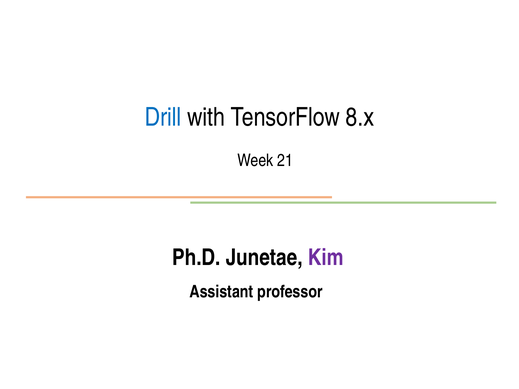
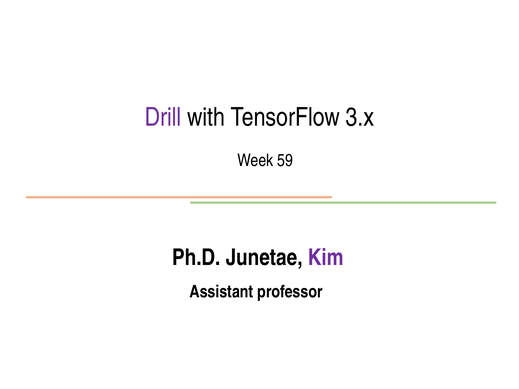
Drill colour: blue -> purple (163, 117)
8.x: 8.x -> 3.x (360, 117)
21: 21 -> 59 (285, 161)
